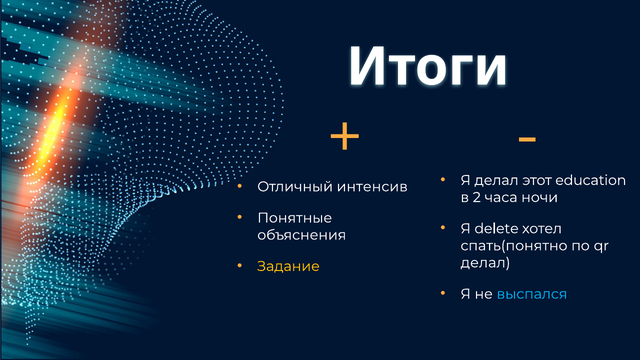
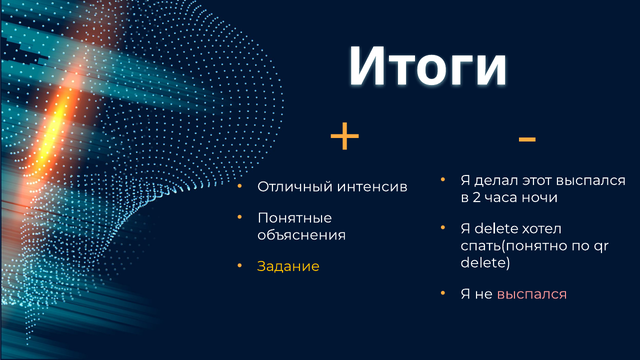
education: education -> выспался (591, 180)
делал: делал -> delete (486, 263)
выспался colour: light blue -> pink (532, 294)
